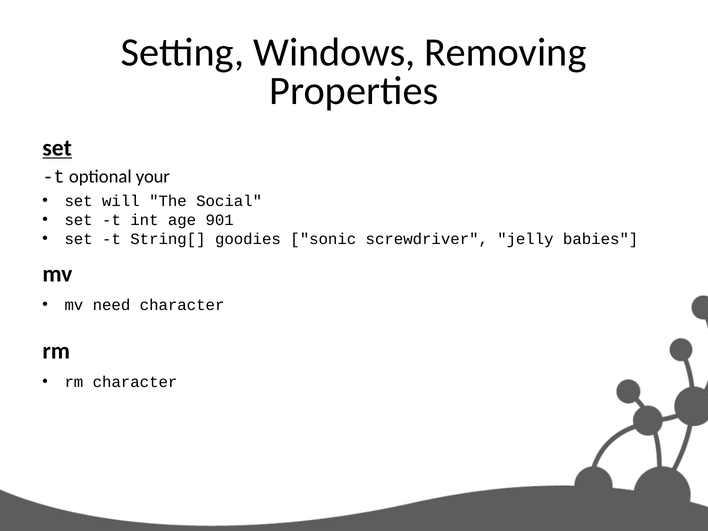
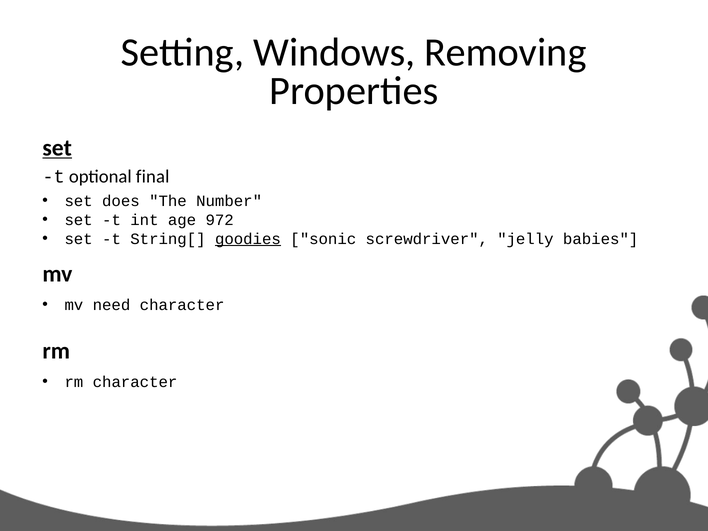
your: your -> final (153, 177)
will: will -> does (121, 201)
Social: Social -> Number (229, 201)
901: 901 -> 972 (220, 220)
goodies underline: none -> present (248, 239)
